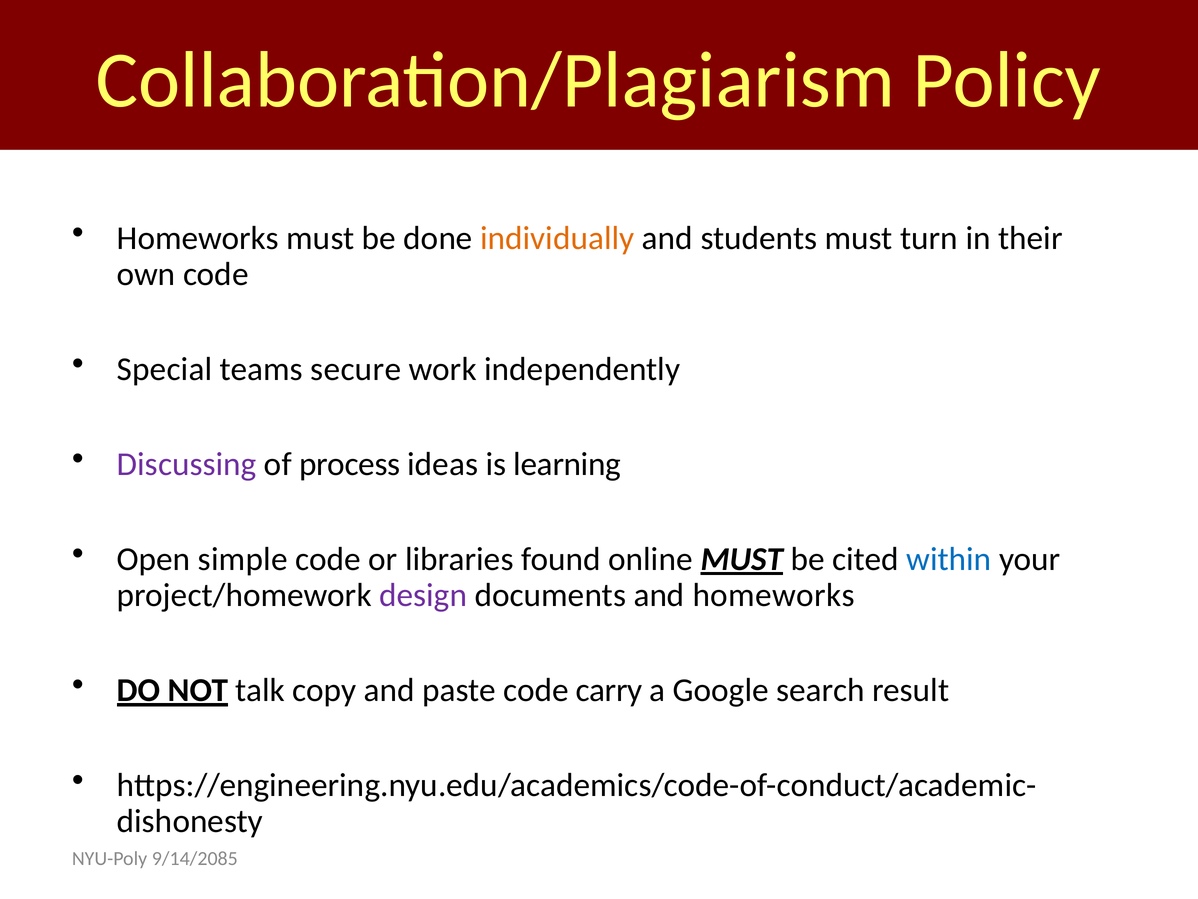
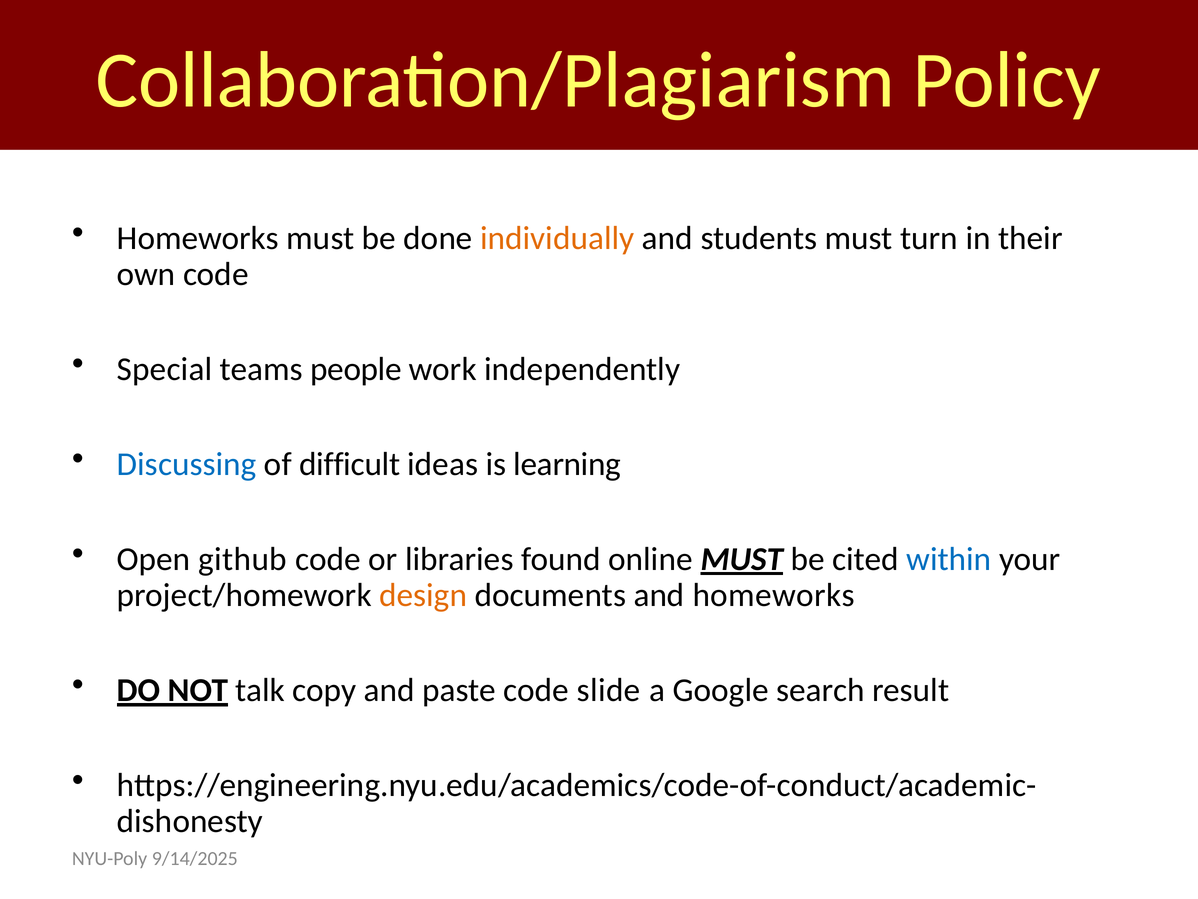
secure: secure -> people (356, 369)
Discussing colour: purple -> blue (187, 464)
process: process -> difficult (350, 464)
simple: simple -> github (243, 559)
design colour: purple -> orange (423, 595)
carry: carry -> slide (609, 690)
9/14/2085: 9/14/2085 -> 9/14/2025 (195, 858)
